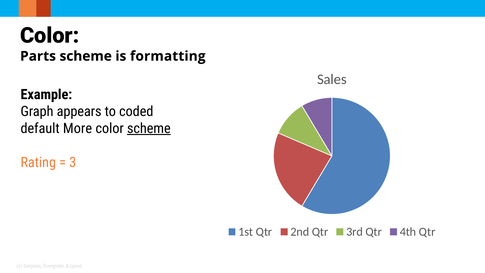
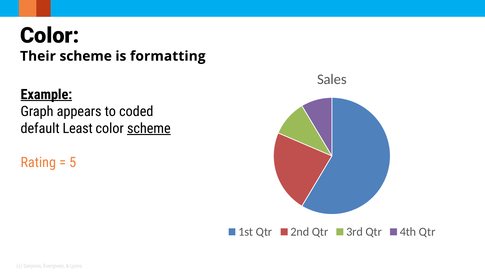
Parts: Parts -> Their (38, 56)
Example underline: none -> present (46, 94)
More: More -> Least (78, 128)
3: 3 -> 5 (73, 162)
